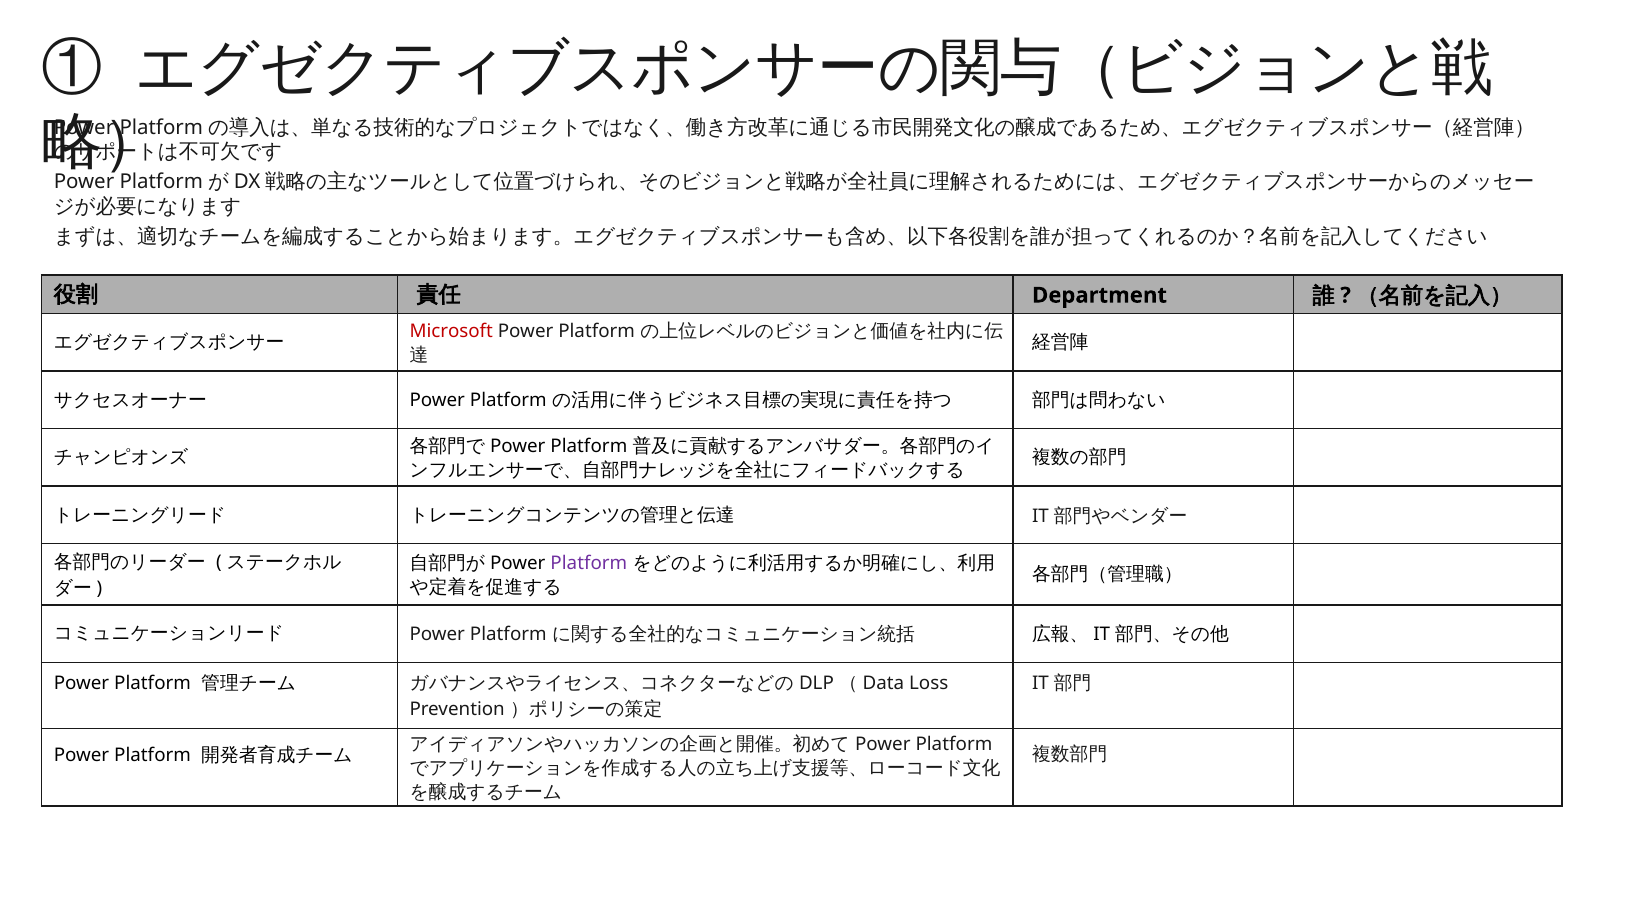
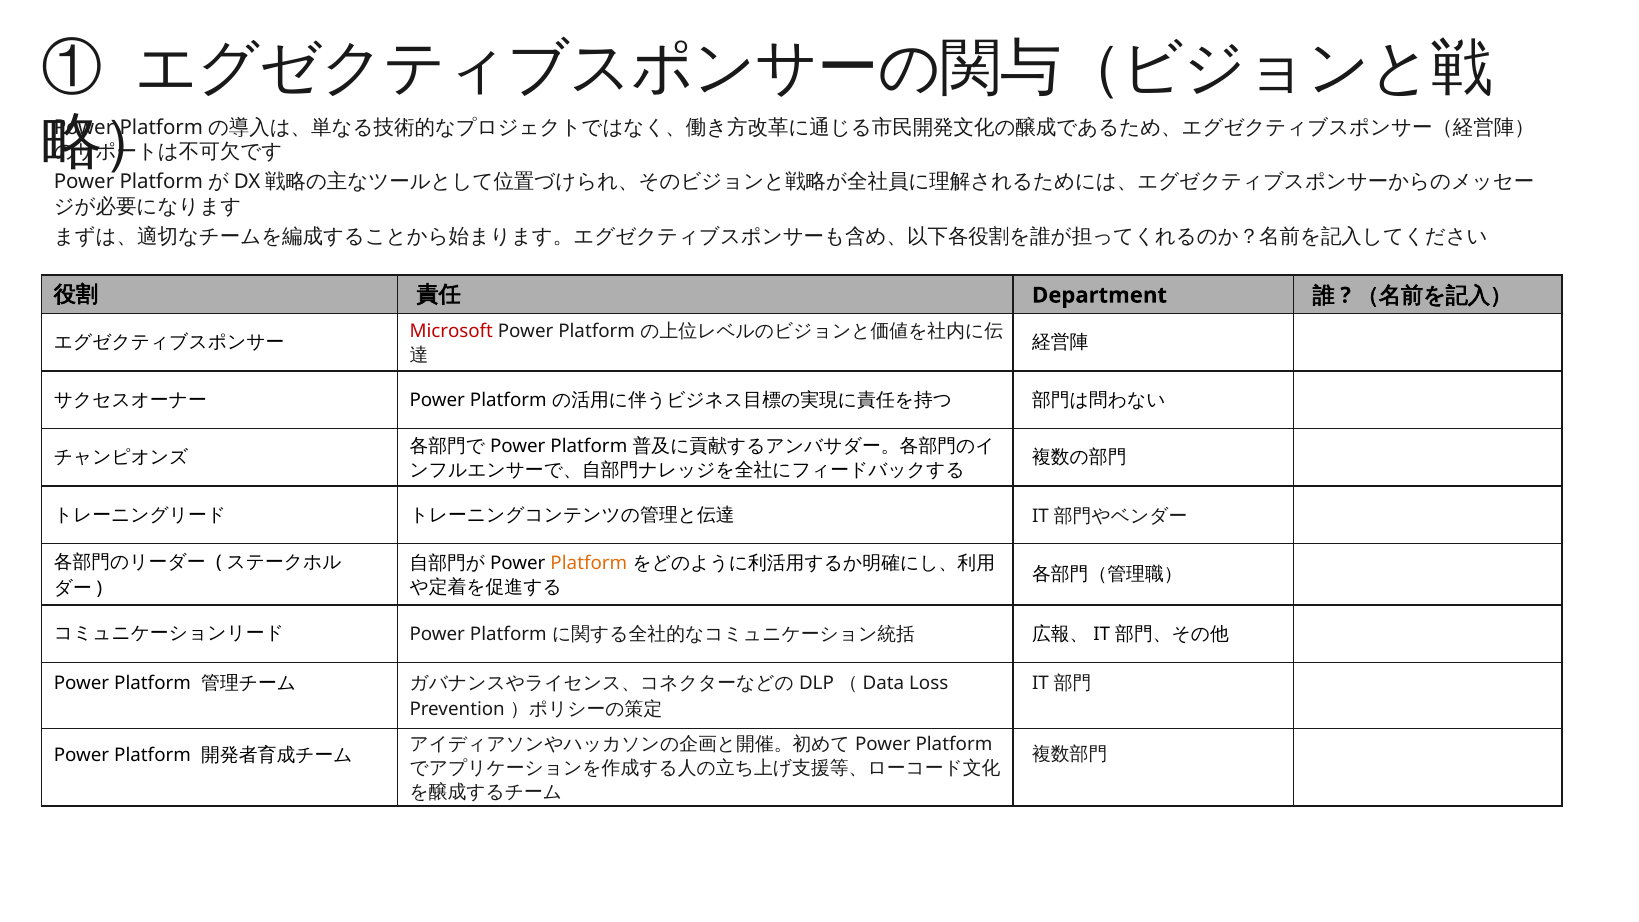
Platform colour: purple -> orange (589, 563)
